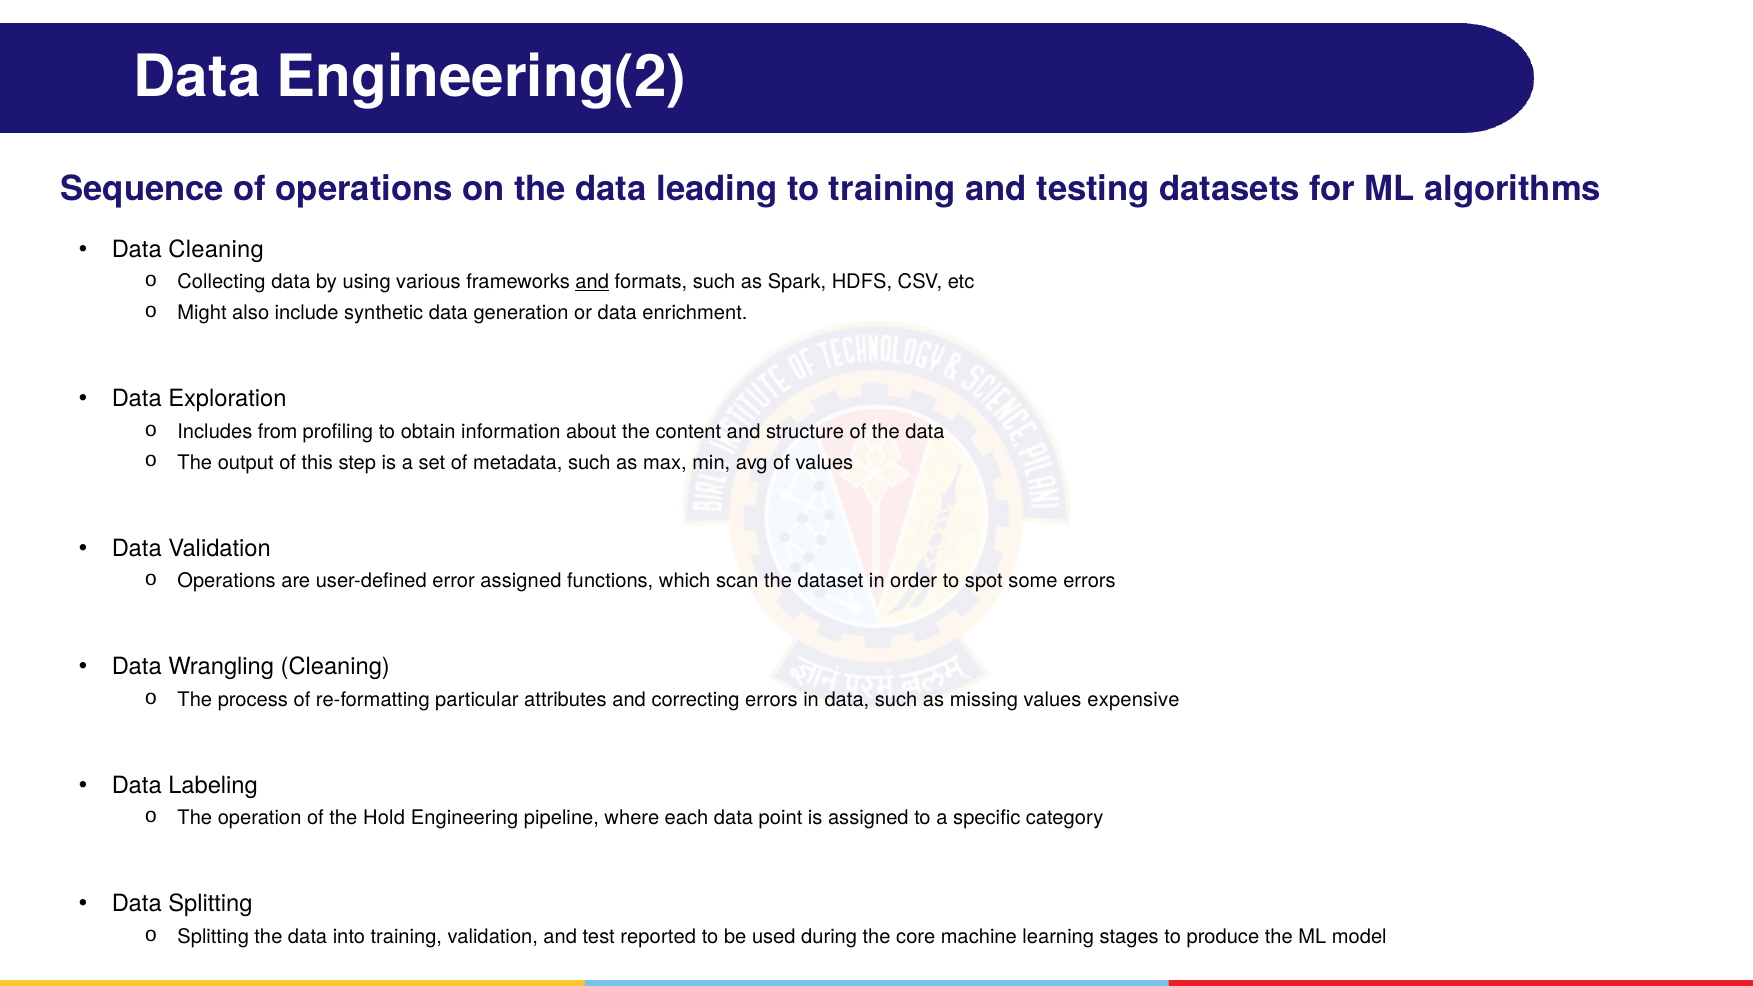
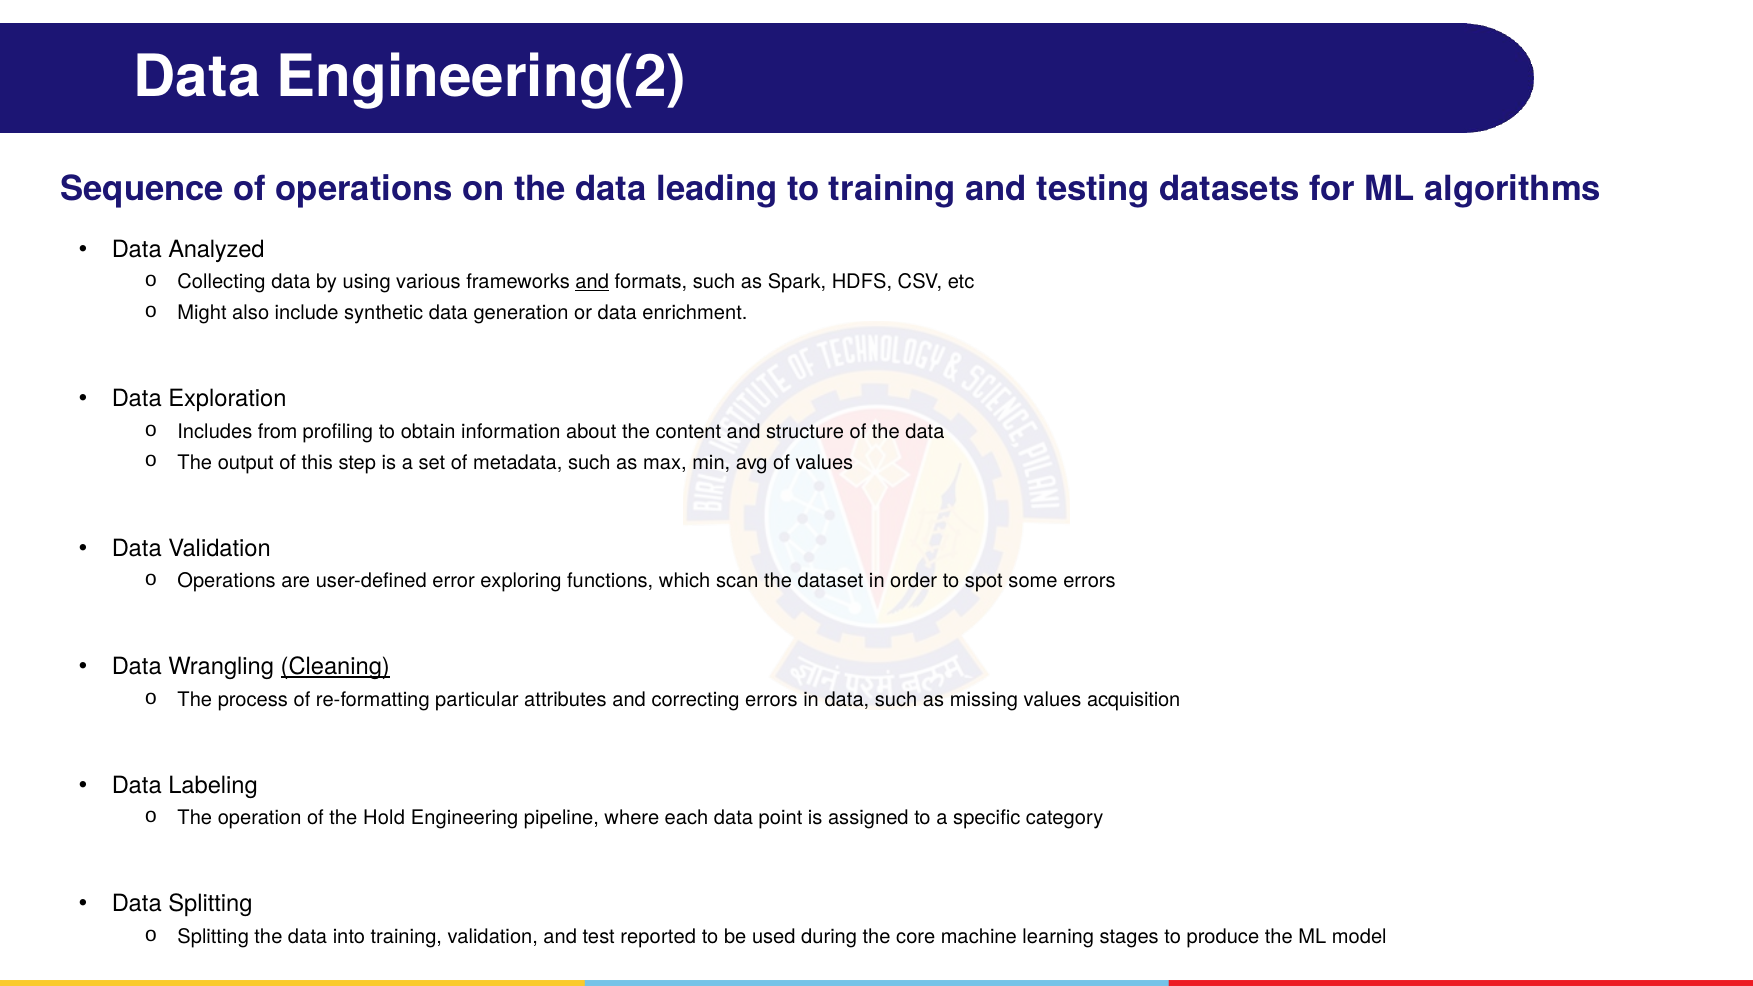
Data Cleaning: Cleaning -> Analyzed (216, 249)
error assigned: assigned -> exploring (521, 581)
Cleaning underline: none -> present (335, 667)
expensive: expensive -> acquisition (1134, 700)
